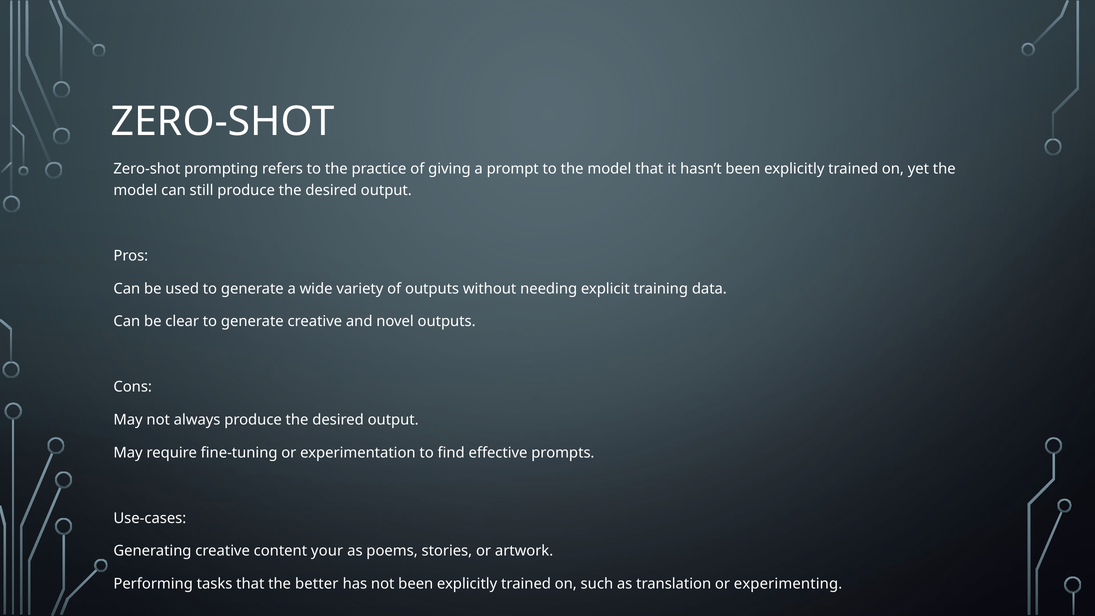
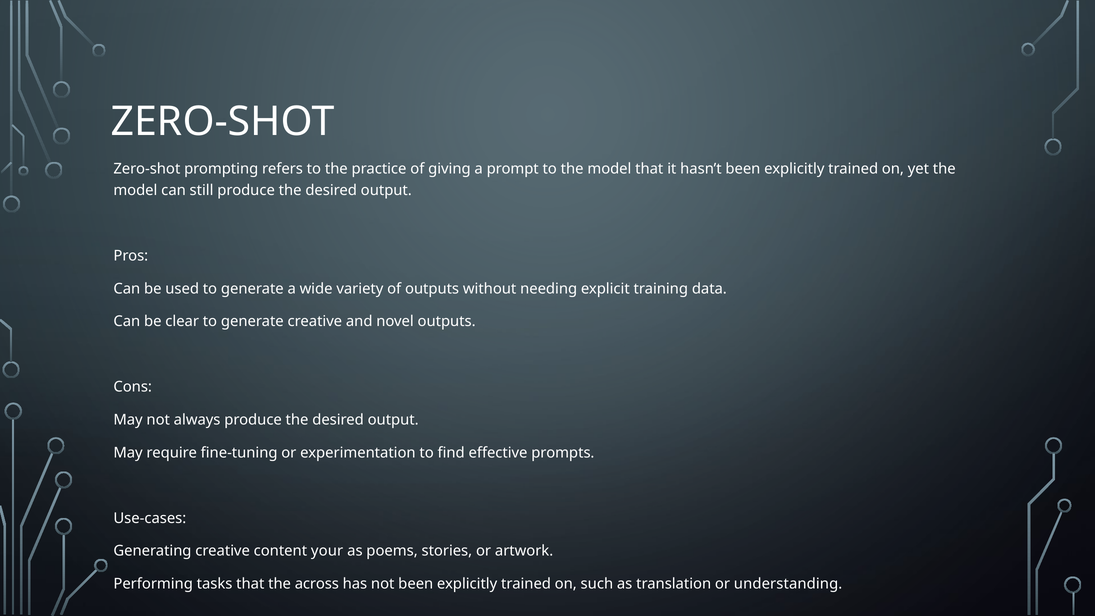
better: better -> across (317, 584)
experimenting: experimenting -> understanding (788, 584)
